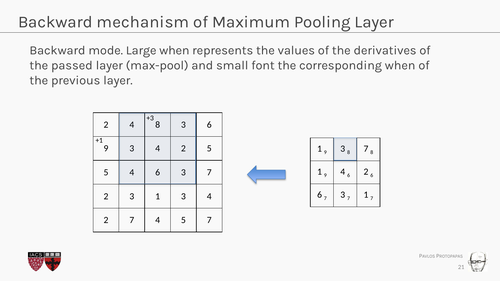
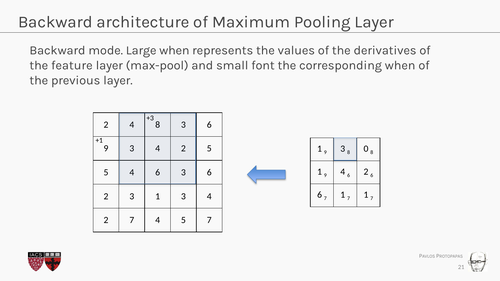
mechanism: mechanism -> architecture (143, 22)
passed: passed -> feature (72, 66)
7: 7 -> 0 (366, 149)
7: 7 -> 6 (209, 173)
6 7 3: 3 -> 1 (343, 195)
